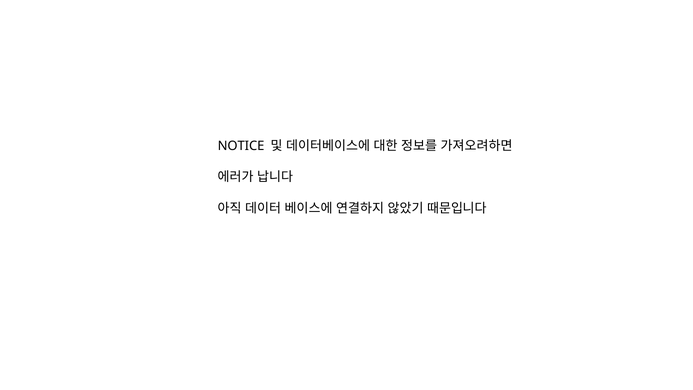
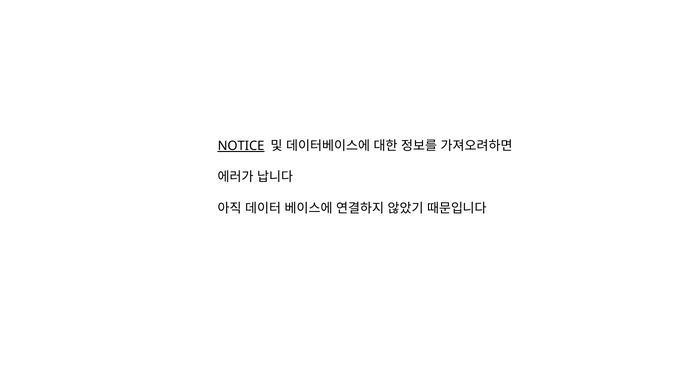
NOTICE underline: none -> present (241, 146)
